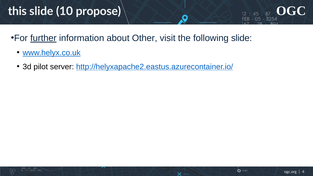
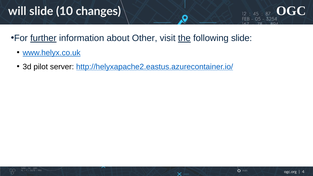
this: this -> will (17, 11)
propose: propose -> changes (98, 11)
the underline: none -> present (184, 38)
